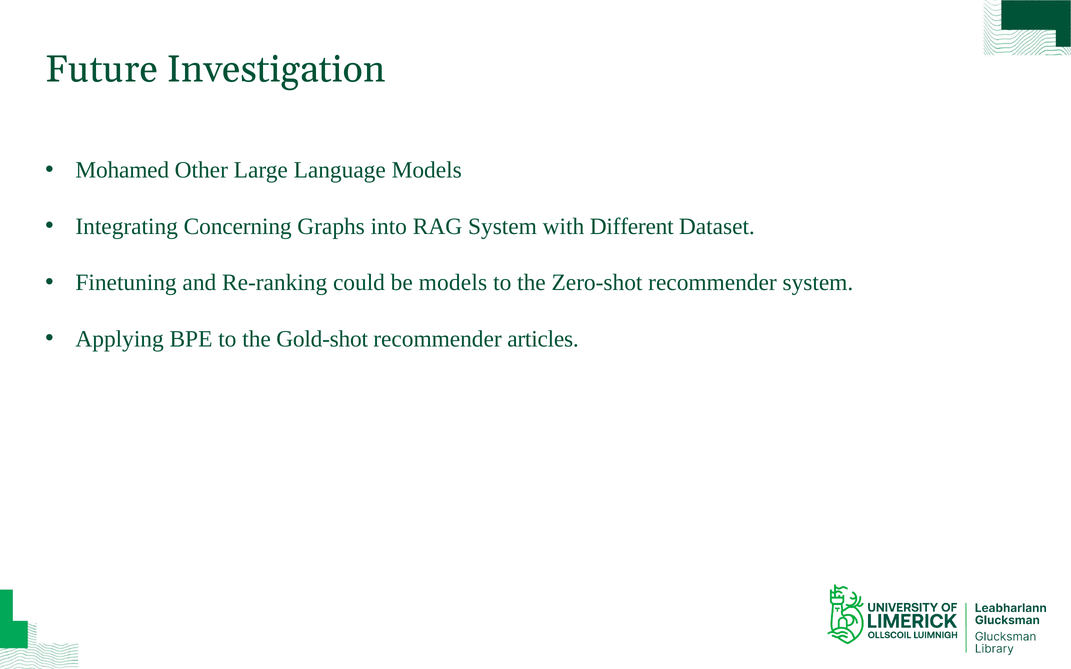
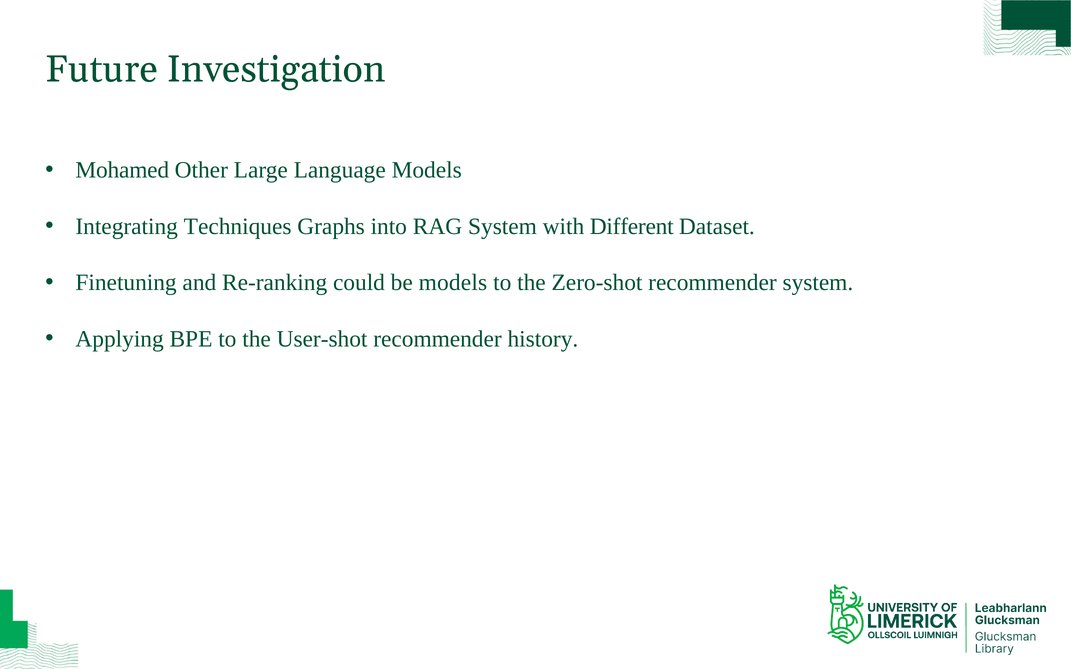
Concerning: Concerning -> Techniques (238, 227)
Gold-shot: Gold-shot -> User-shot (322, 339)
articles: articles -> history (543, 339)
